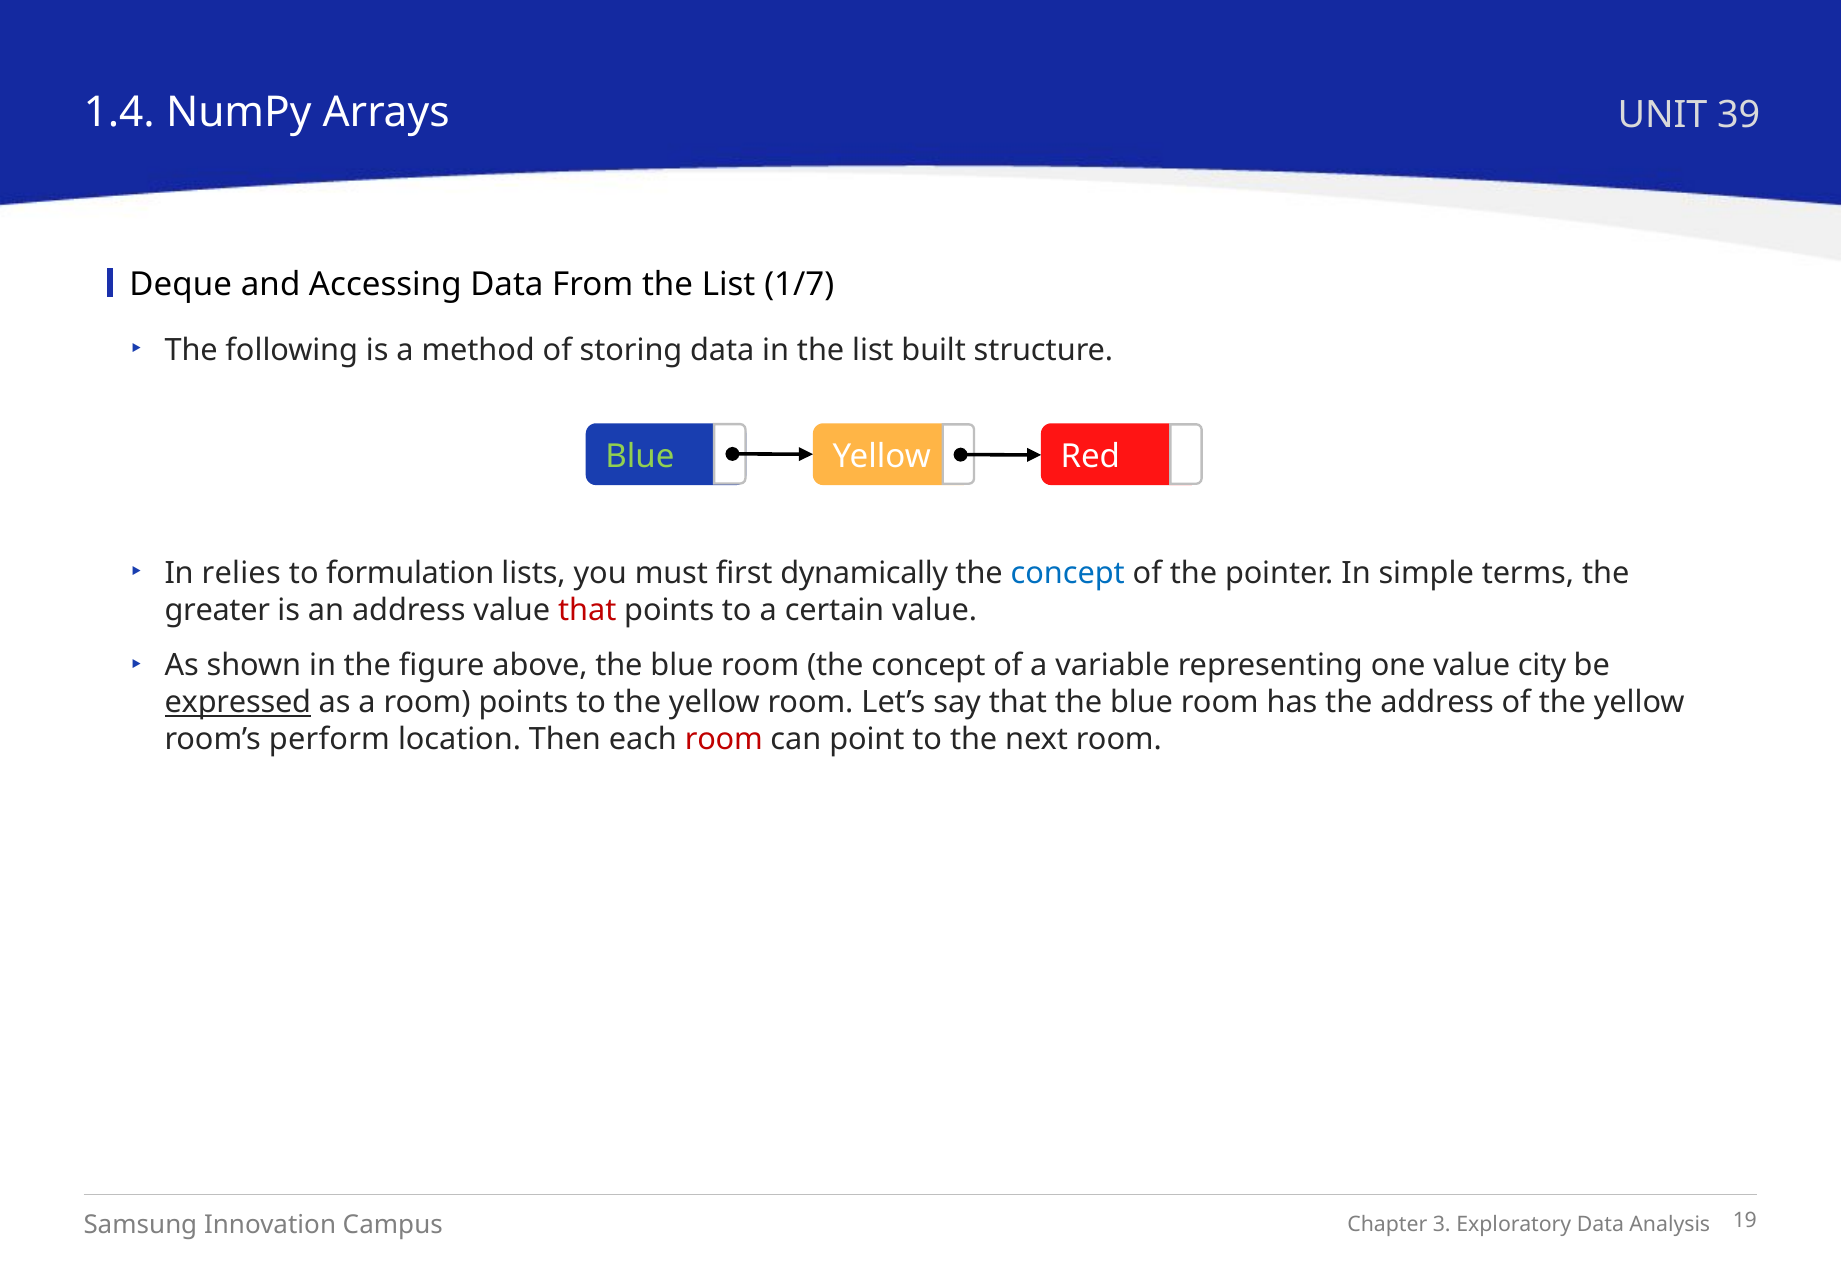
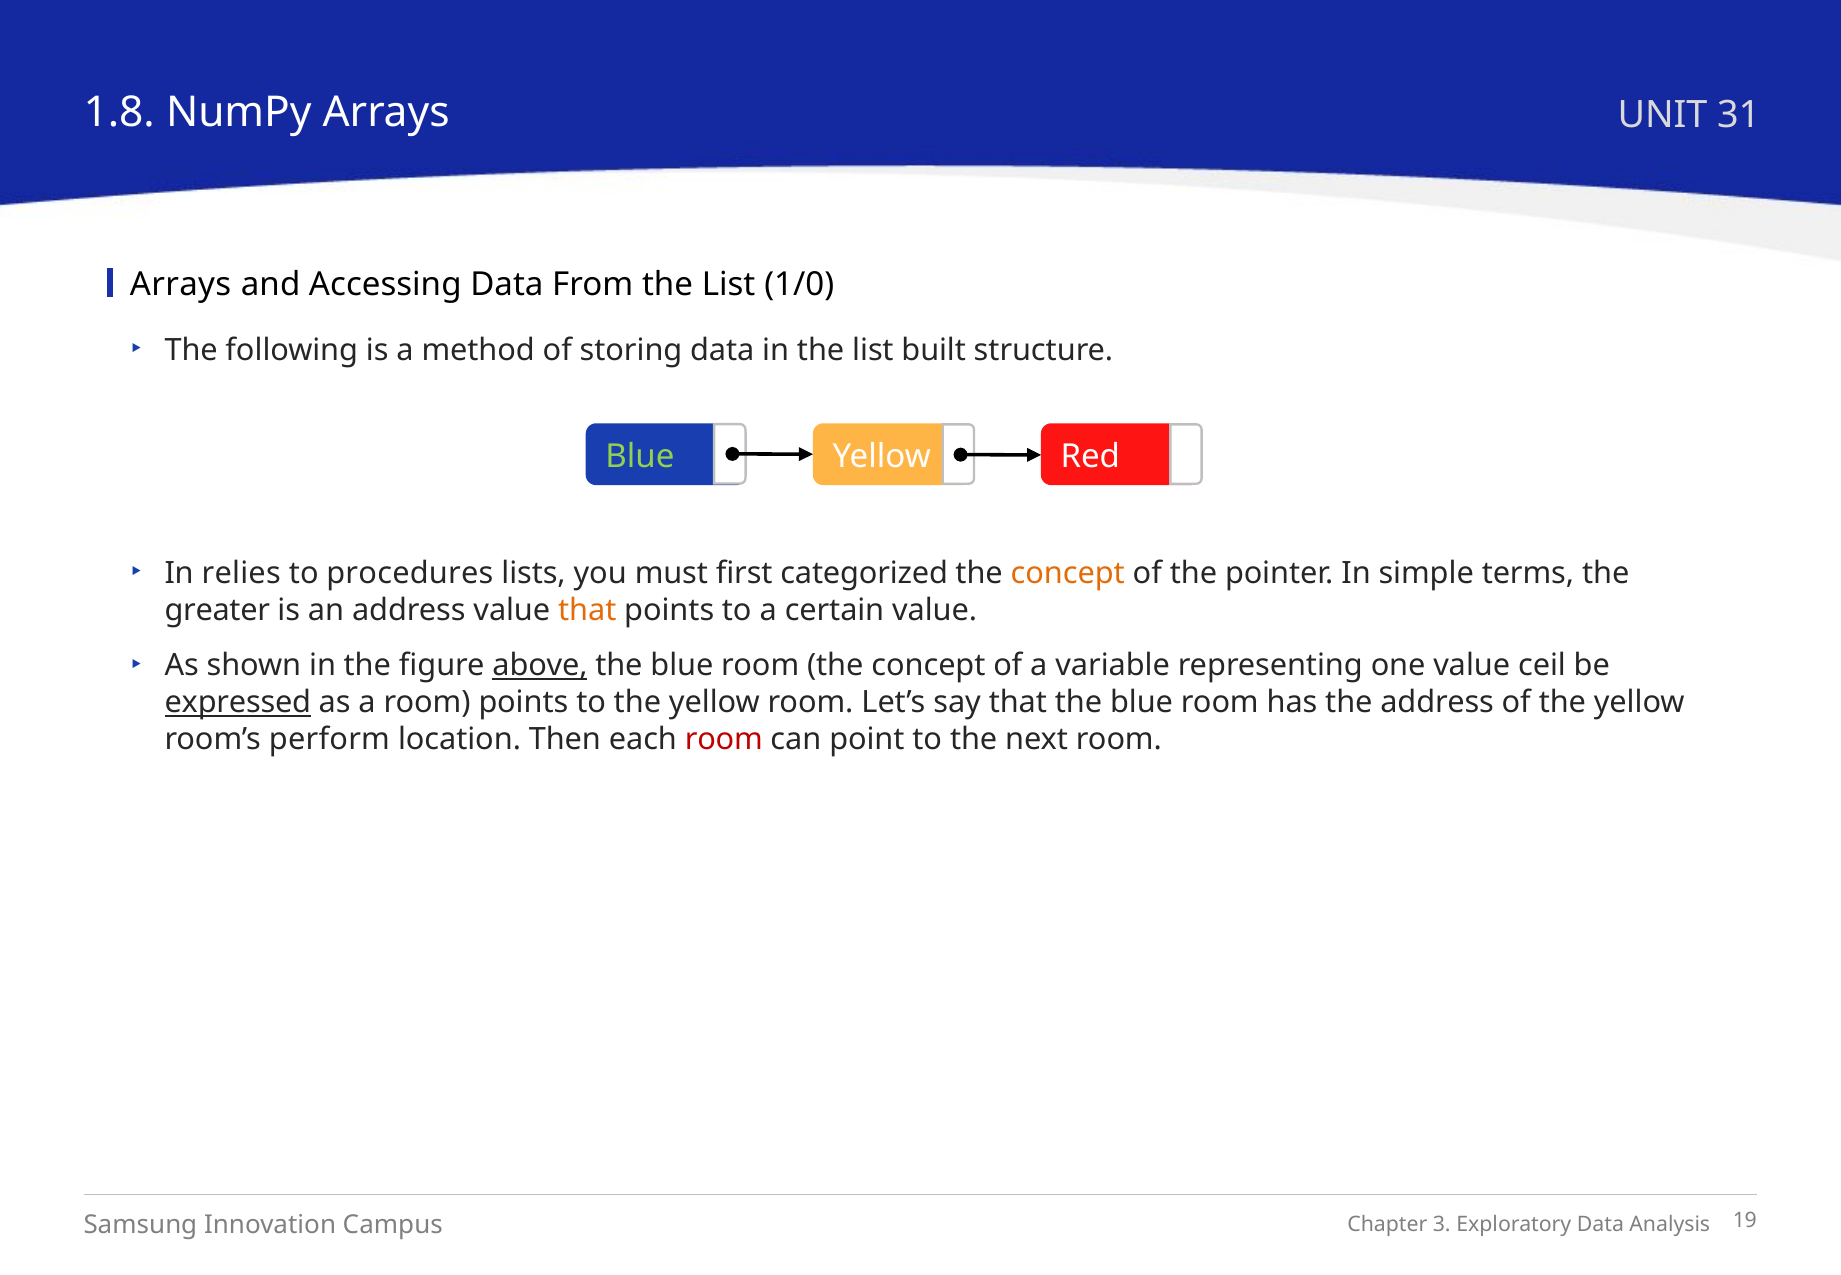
1.4: 1.4 -> 1.8 (119, 112)
39: 39 -> 31 (1739, 115)
Deque: Deque -> Arrays (181, 285)
1/7: 1/7 -> 1/0 (799, 285)
formulation: formulation -> procedures (410, 573)
dynamically: dynamically -> categorized (864, 573)
concept colour: blue -> orange (1068, 573)
that colour: red -> orange (587, 610)
above underline: none -> present (540, 666)
city: city -> ceil (1542, 666)
